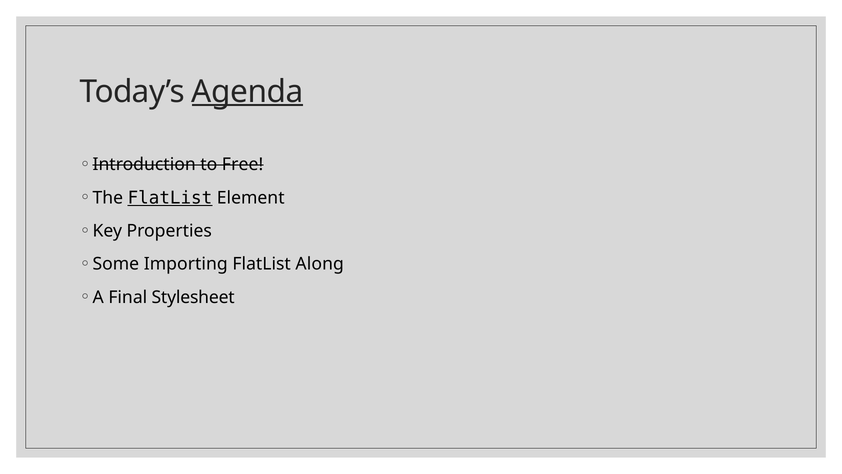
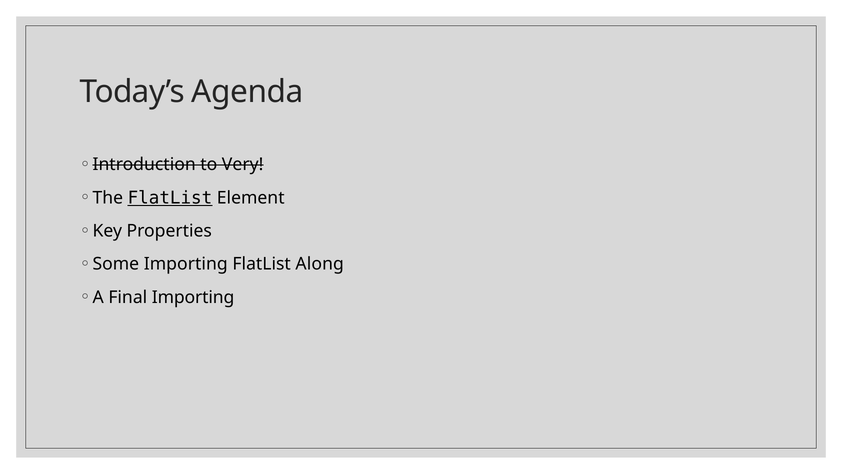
Agenda underline: present -> none (247, 92)
Free: Free -> Very (243, 164)
Final Stylesheet: Stylesheet -> Importing (193, 297)
